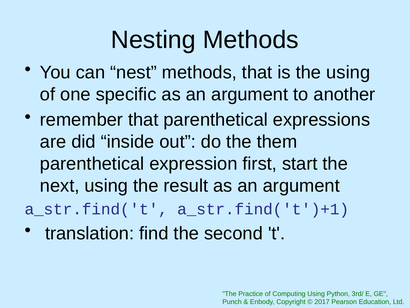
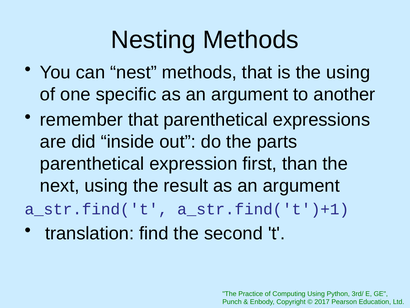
them: them -> parts (277, 142)
start: start -> than (300, 163)
